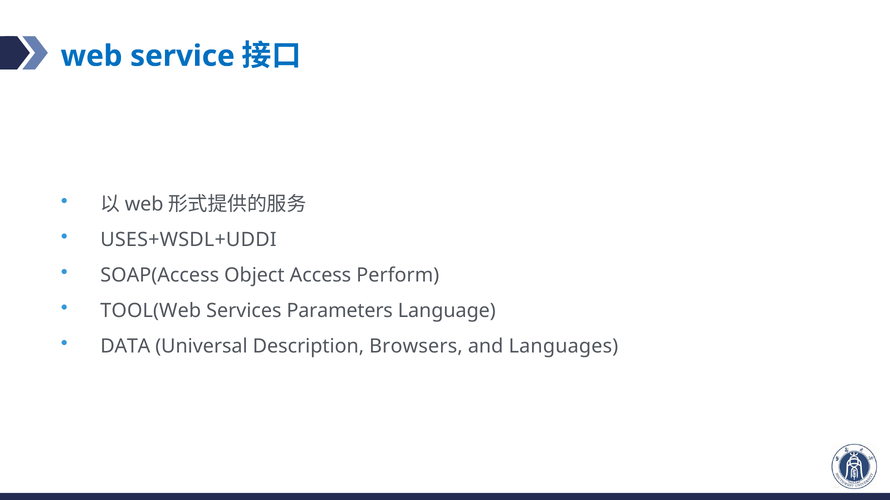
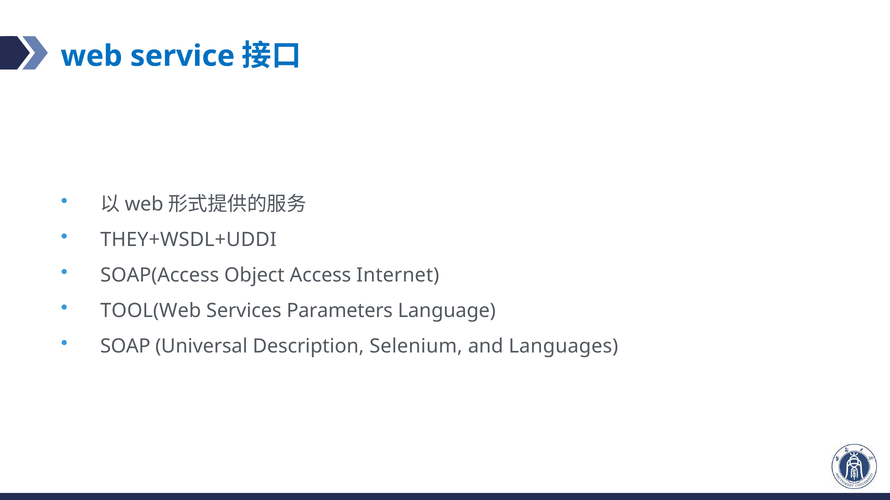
USES+WSDL+UDDI: USES+WSDL+UDDI -> THEY+WSDL+UDDI (188, 240)
Perform: Perform -> Internet (398, 276)
DATA: DATA -> SOAP (125, 347)
Browsers: Browsers -> Selenium (416, 347)
